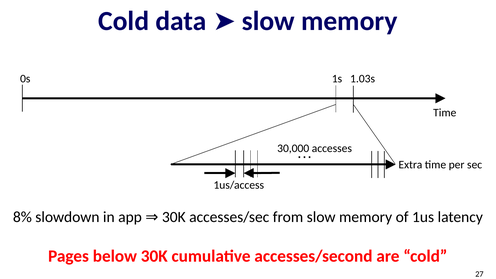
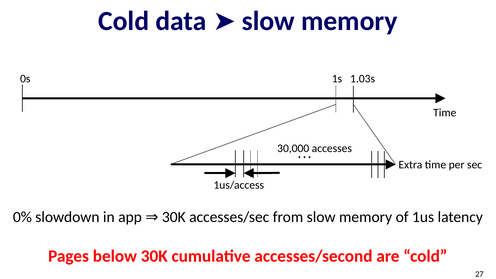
8%: 8% -> 0% (22, 217)
